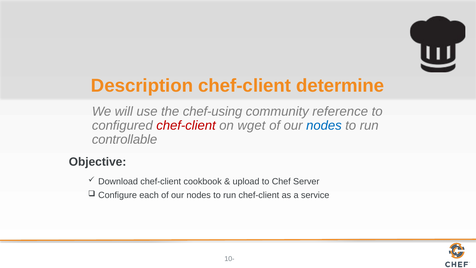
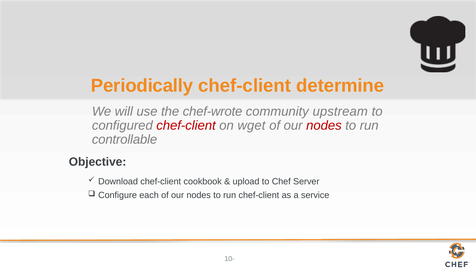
Description: Description -> Periodically (142, 86)
chef-using: chef-using -> chef-wrote (213, 111)
reference: reference -> upstream (340, 111)
nodes colour: blue -> red (324, 125)
